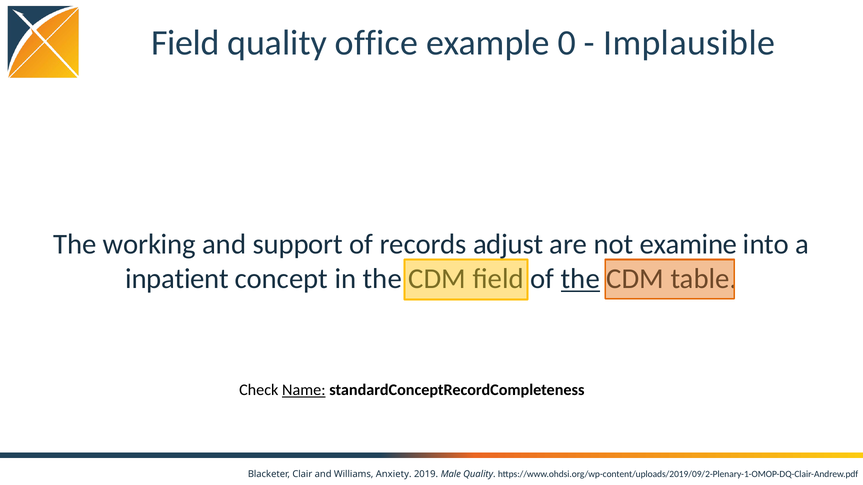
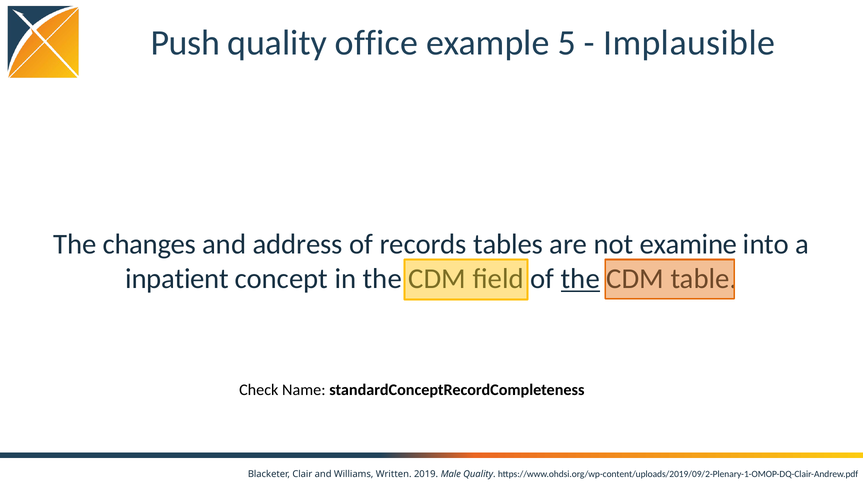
Field: Field -> Push (185, 43)
0: 0 -> 5 (567, 43)
working: working -> changes (149, 245)
support: support -> address (298, 245)
adjust: adjust -> tables (508, 245)
Name underline: present -> none (304, 390)
Anxiety: Anxiety -> Written (394, 474)
